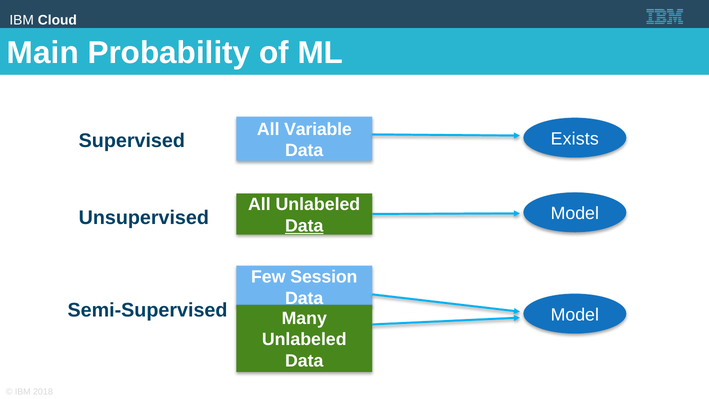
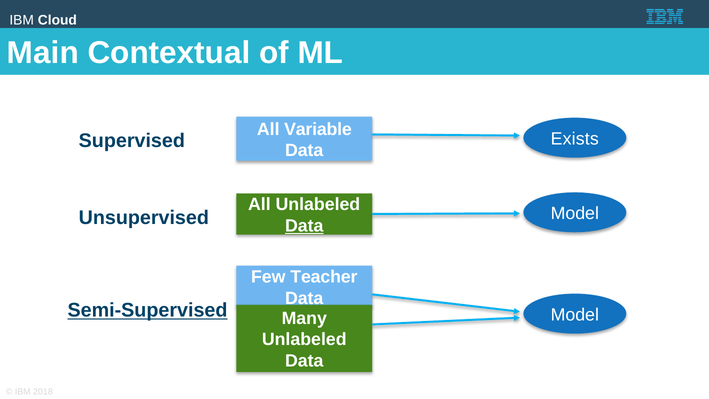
Probability: Probability -> Contextual (169, 53)
Session: Session -> Teacher (324, 277)
Semi-Supervised underline: none -> present (148, 310)
